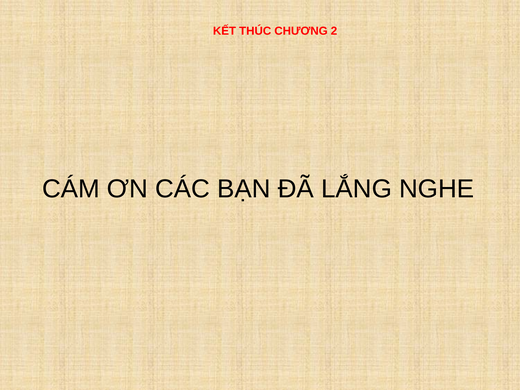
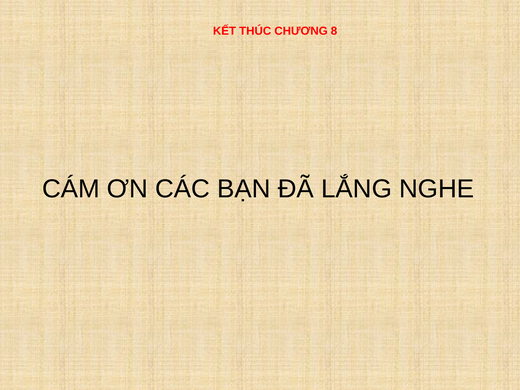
2: 2 -> 8 (334, 31)
